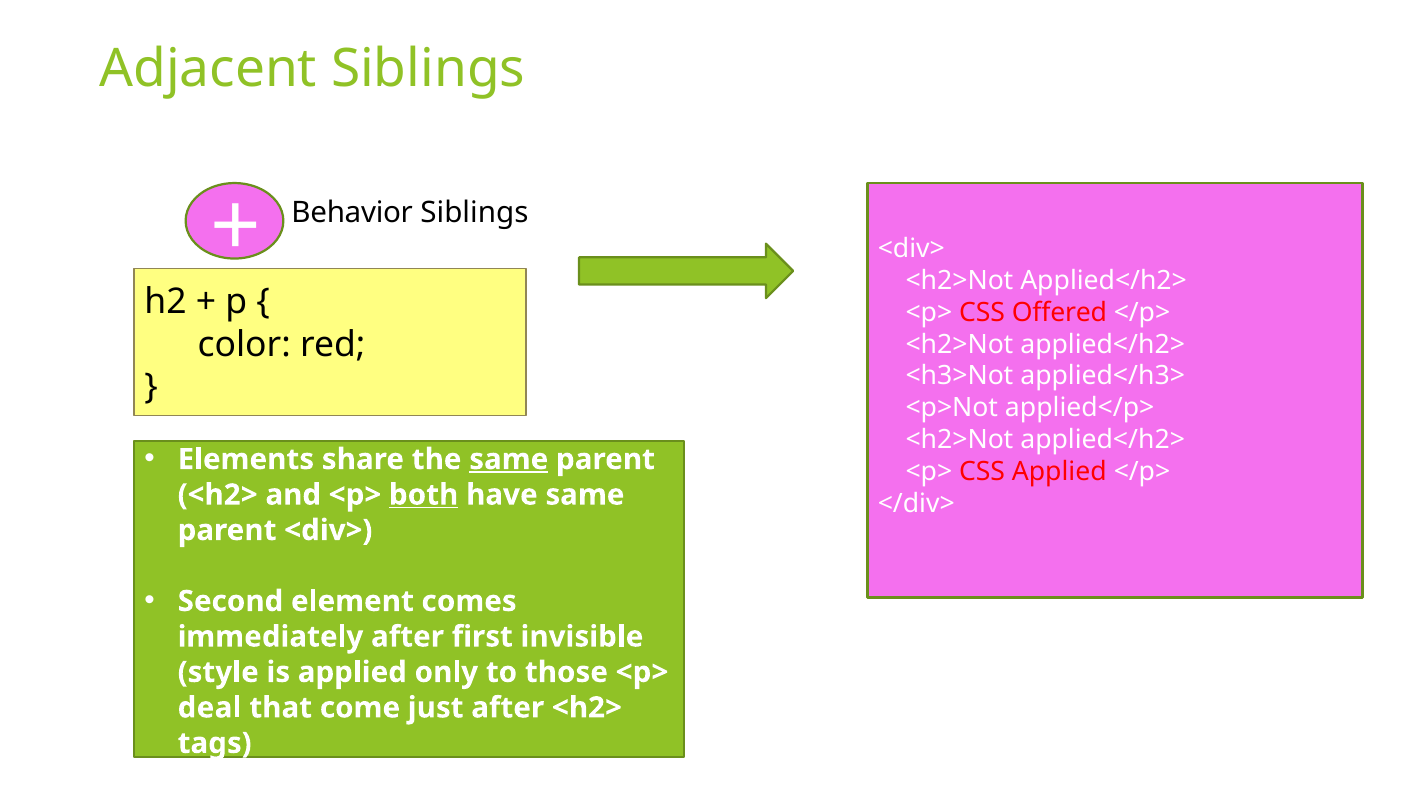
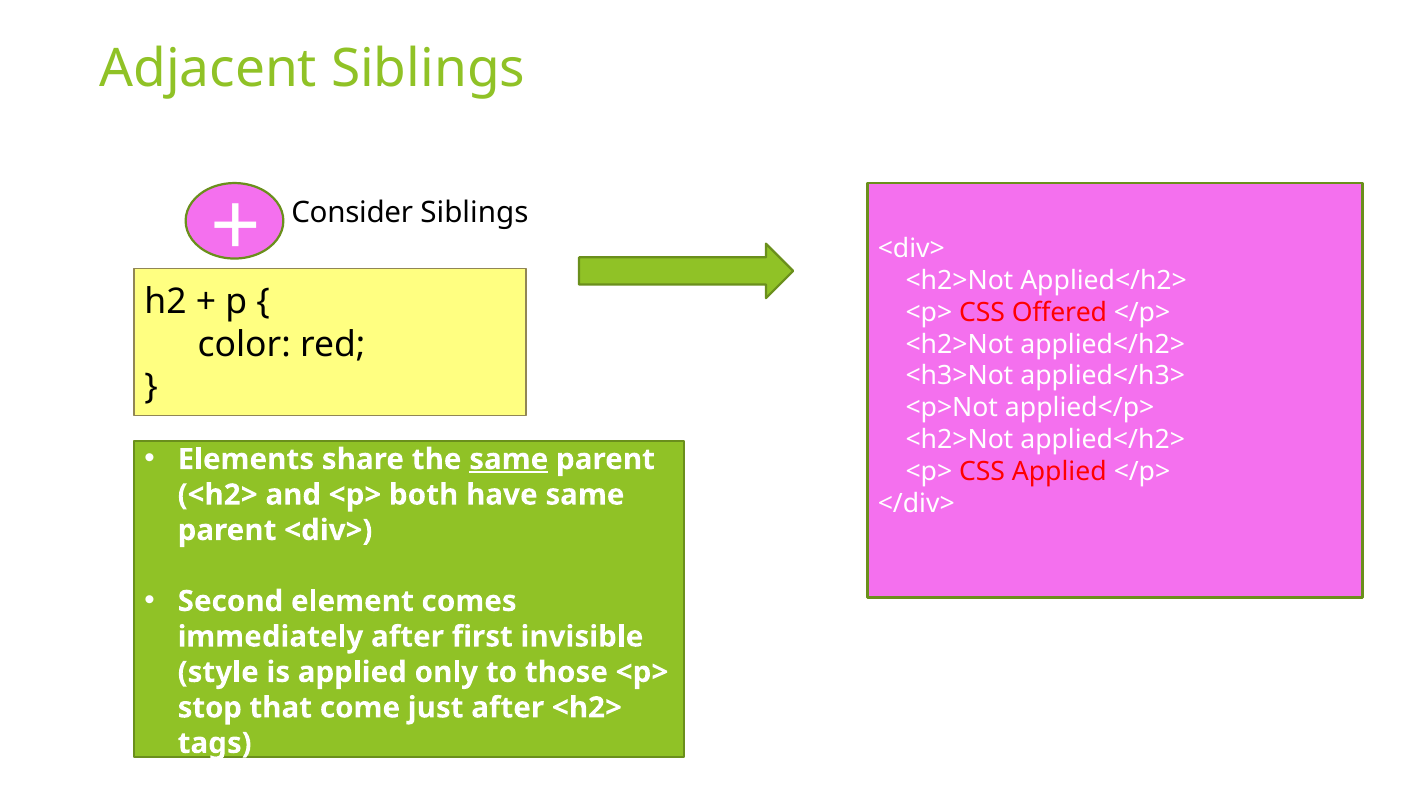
Behavior: Behavior -> Consider (352, 213)
both underline: present -> none (424, 495)
deal: deal -> stop (210, 708)
